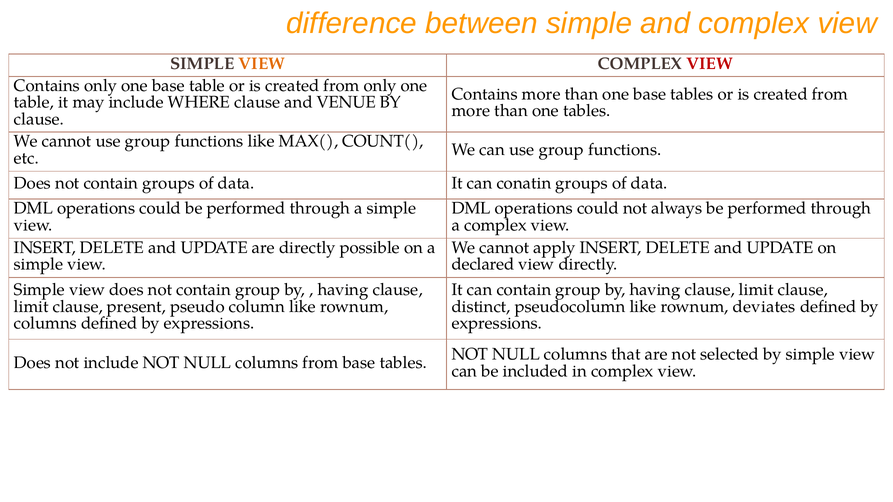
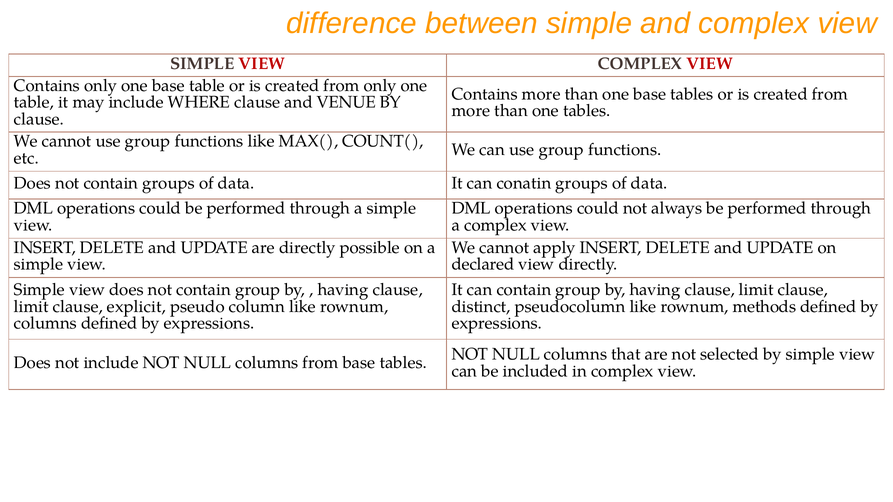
VIEW colour: orange -> red (262, 64)
present: present -> explicit (136, 307)
deviates: deviates -> methods (764, 307)
